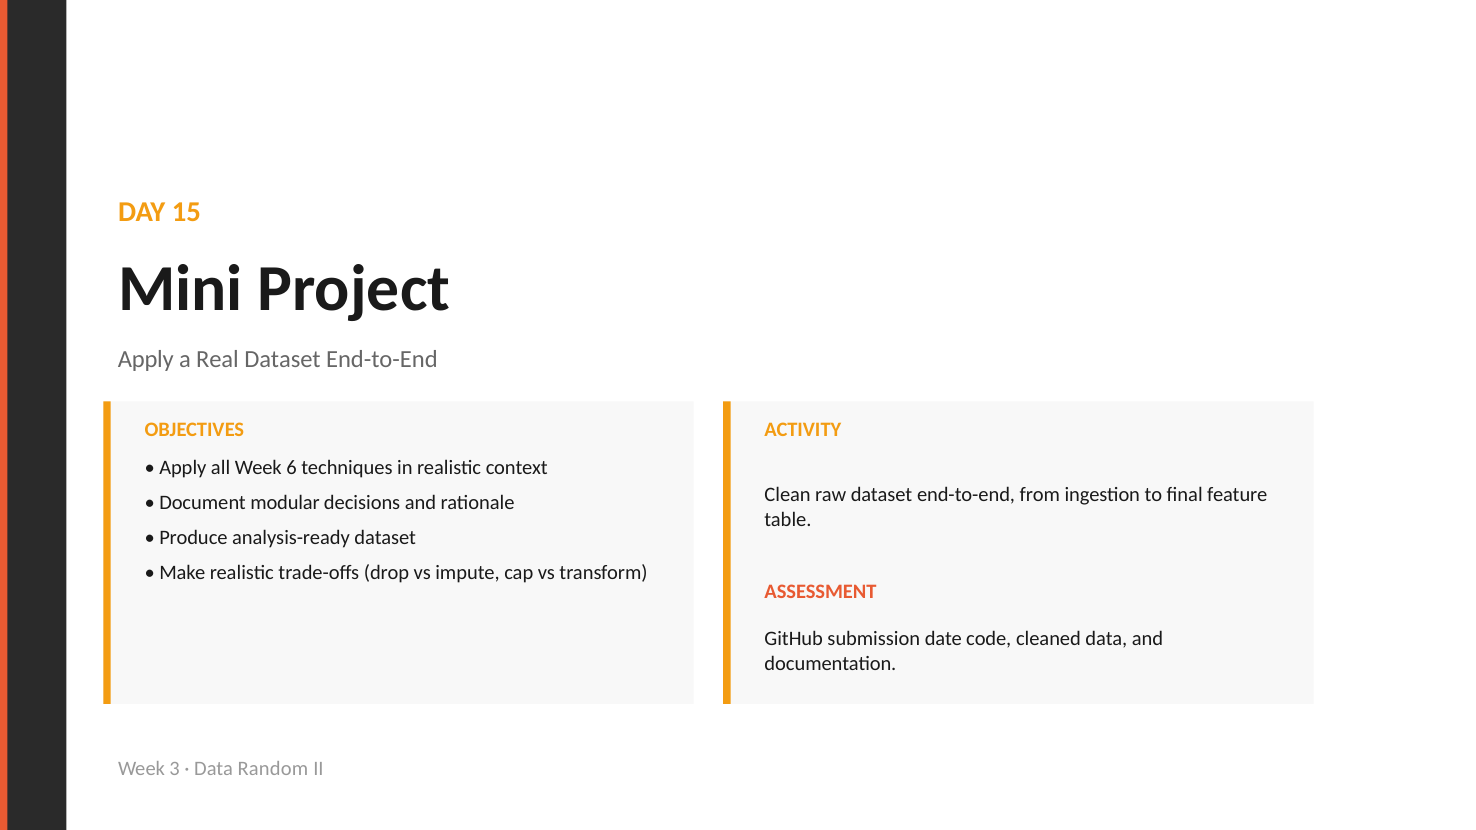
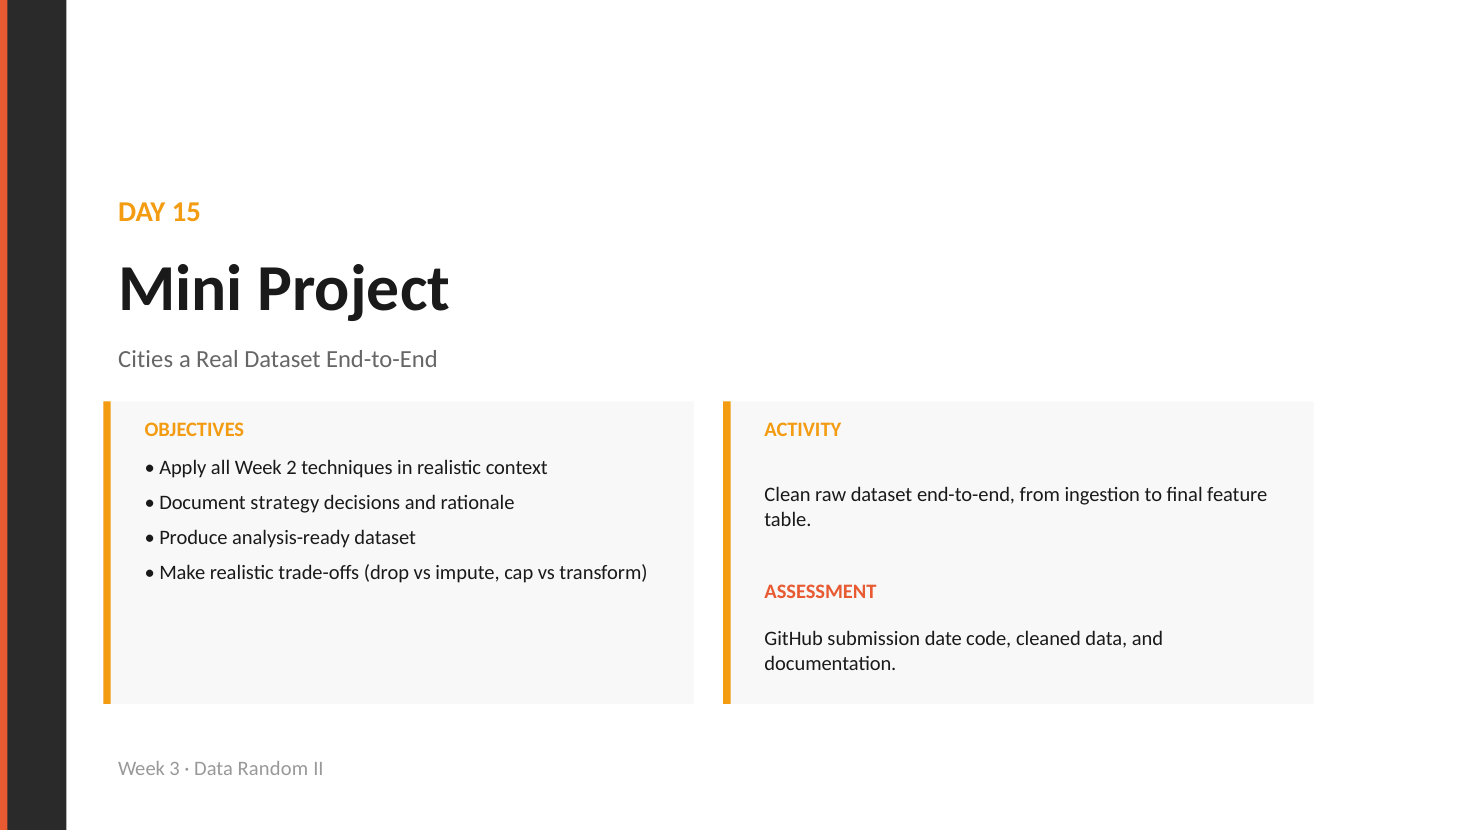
Apply: Apply -> Cities (146, 360)
6: 6 -> 2 (292, 468)
modular: modular -> strategy (285, 503)
